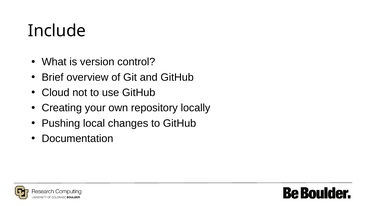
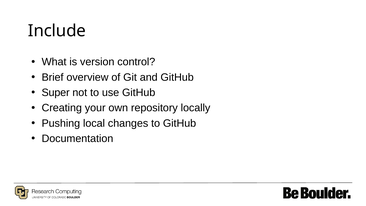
Cloud: Cloud -> Super (56, 93)
